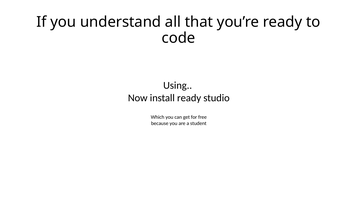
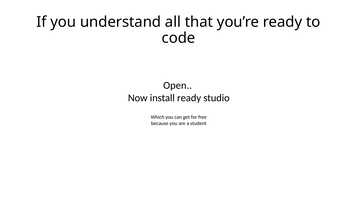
Using: Using -> Open (178, 85)
